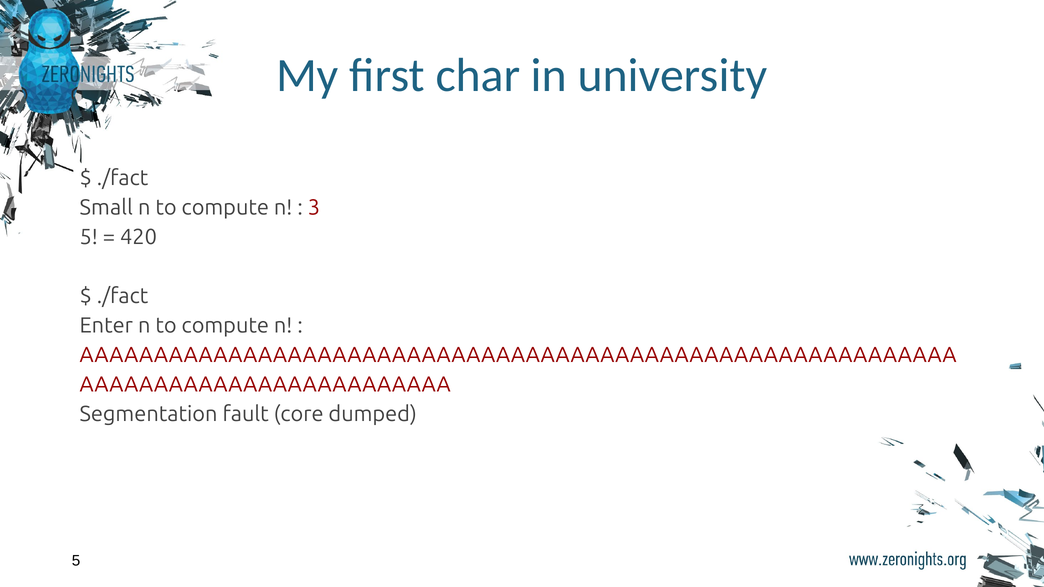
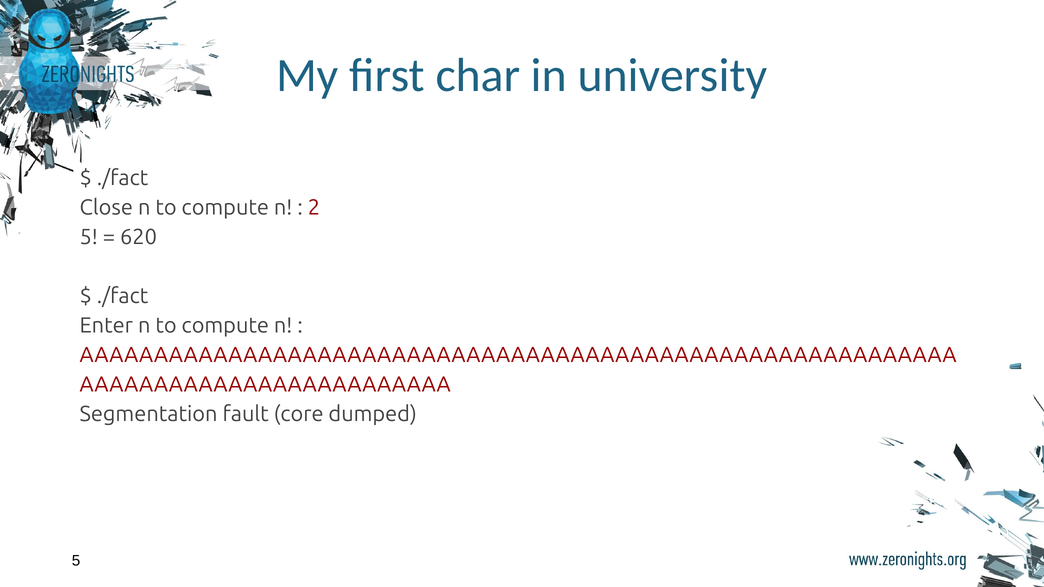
Small: Small -> Close (106, 208)
3: 3 -> 2 (314, 208)
420: 420 -> 620 (138, 237)
